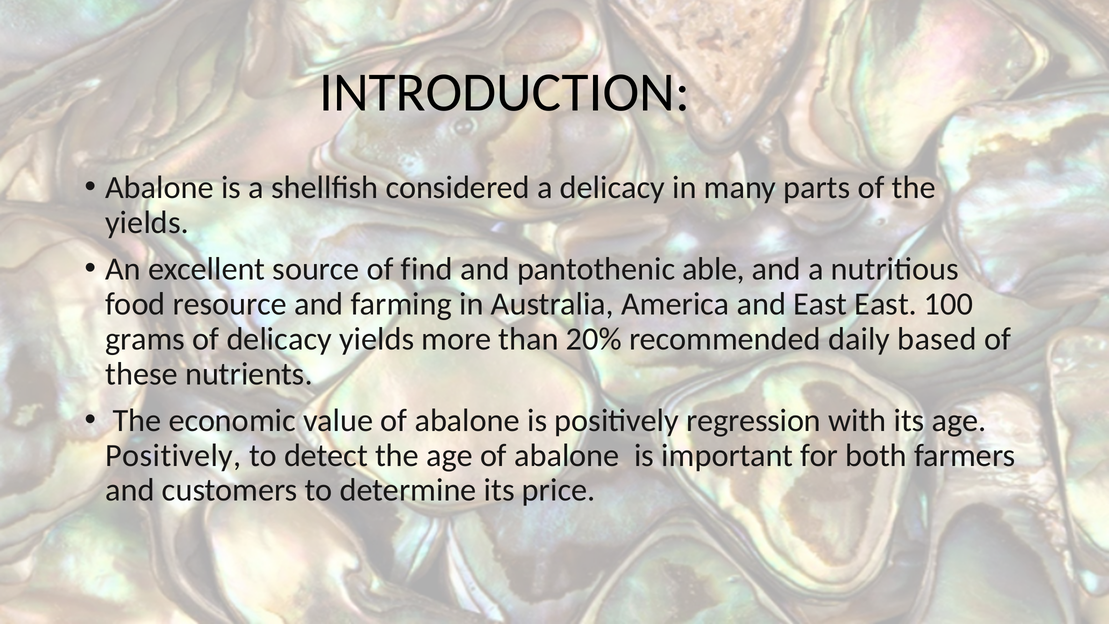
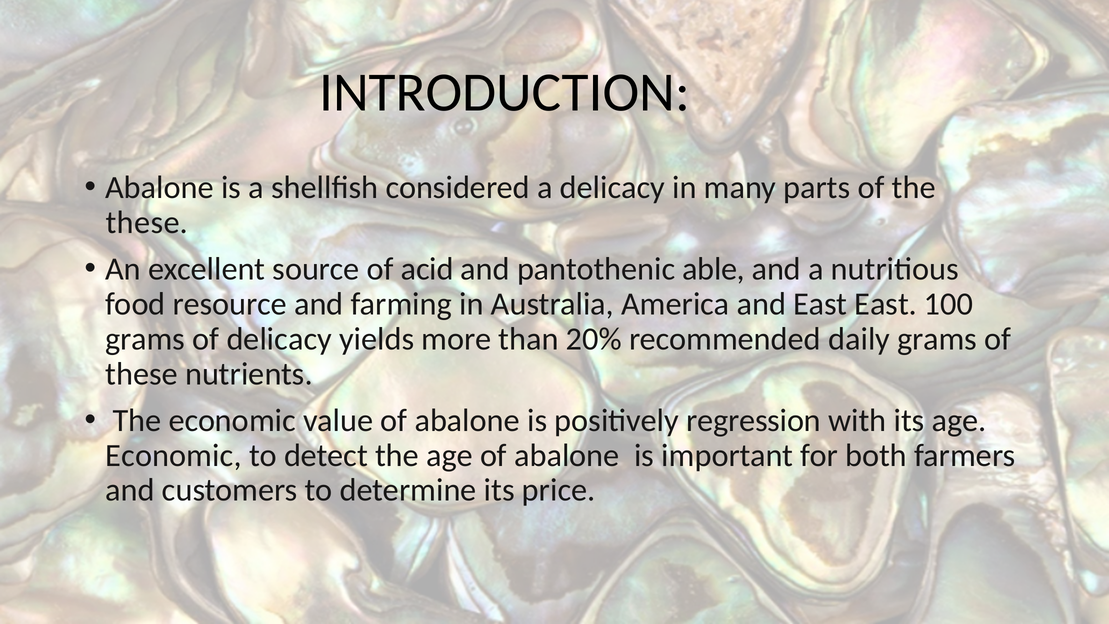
yields: yields -> these (147, 222)
find: find -> acid (427, 269)
daily based: based -> grams (937, 339)
Positively: Positively -> Economic (174, 455)
